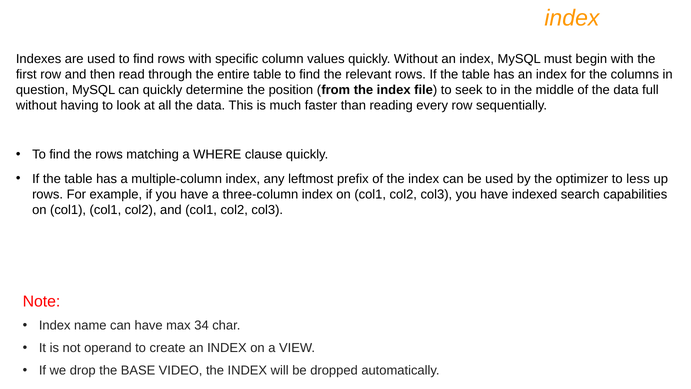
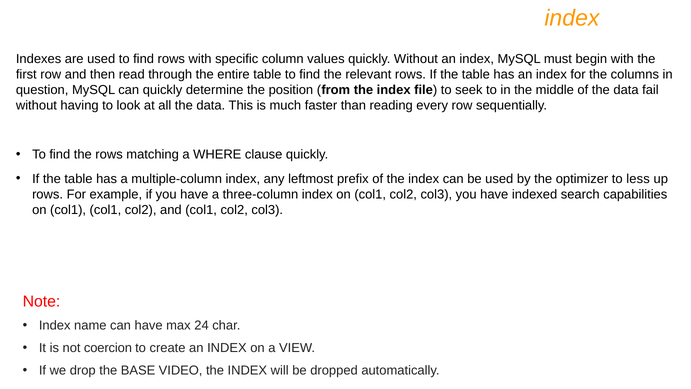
full: full -> fail (650, 90)
34: 34 -> 24 (202, 325)
operand: operand -> coercion (108, 348)
